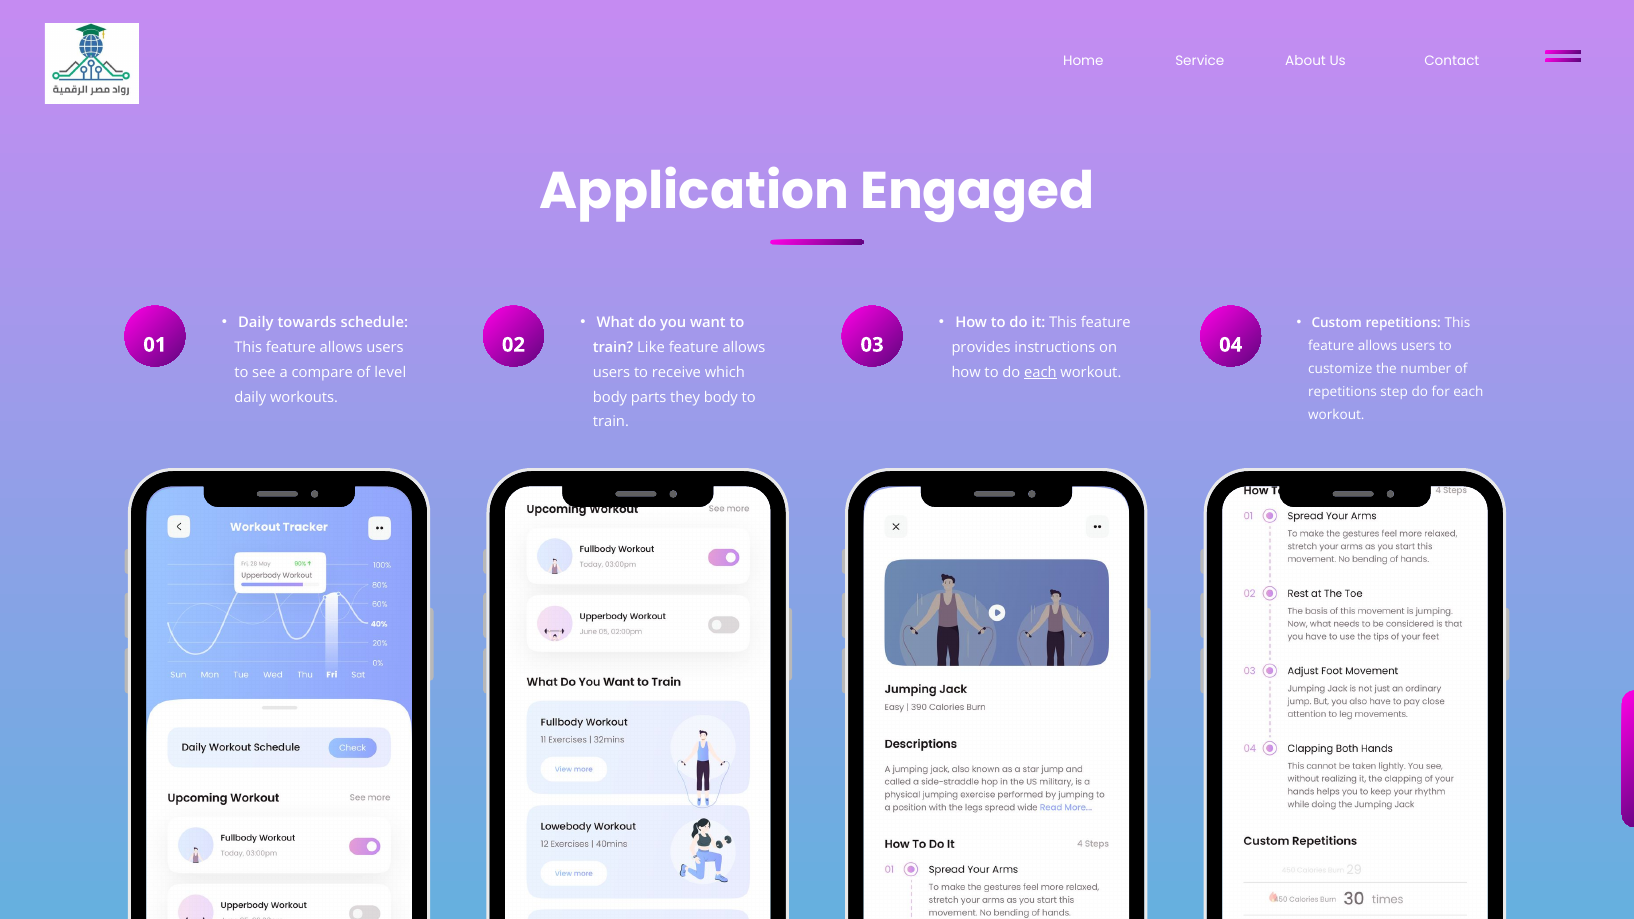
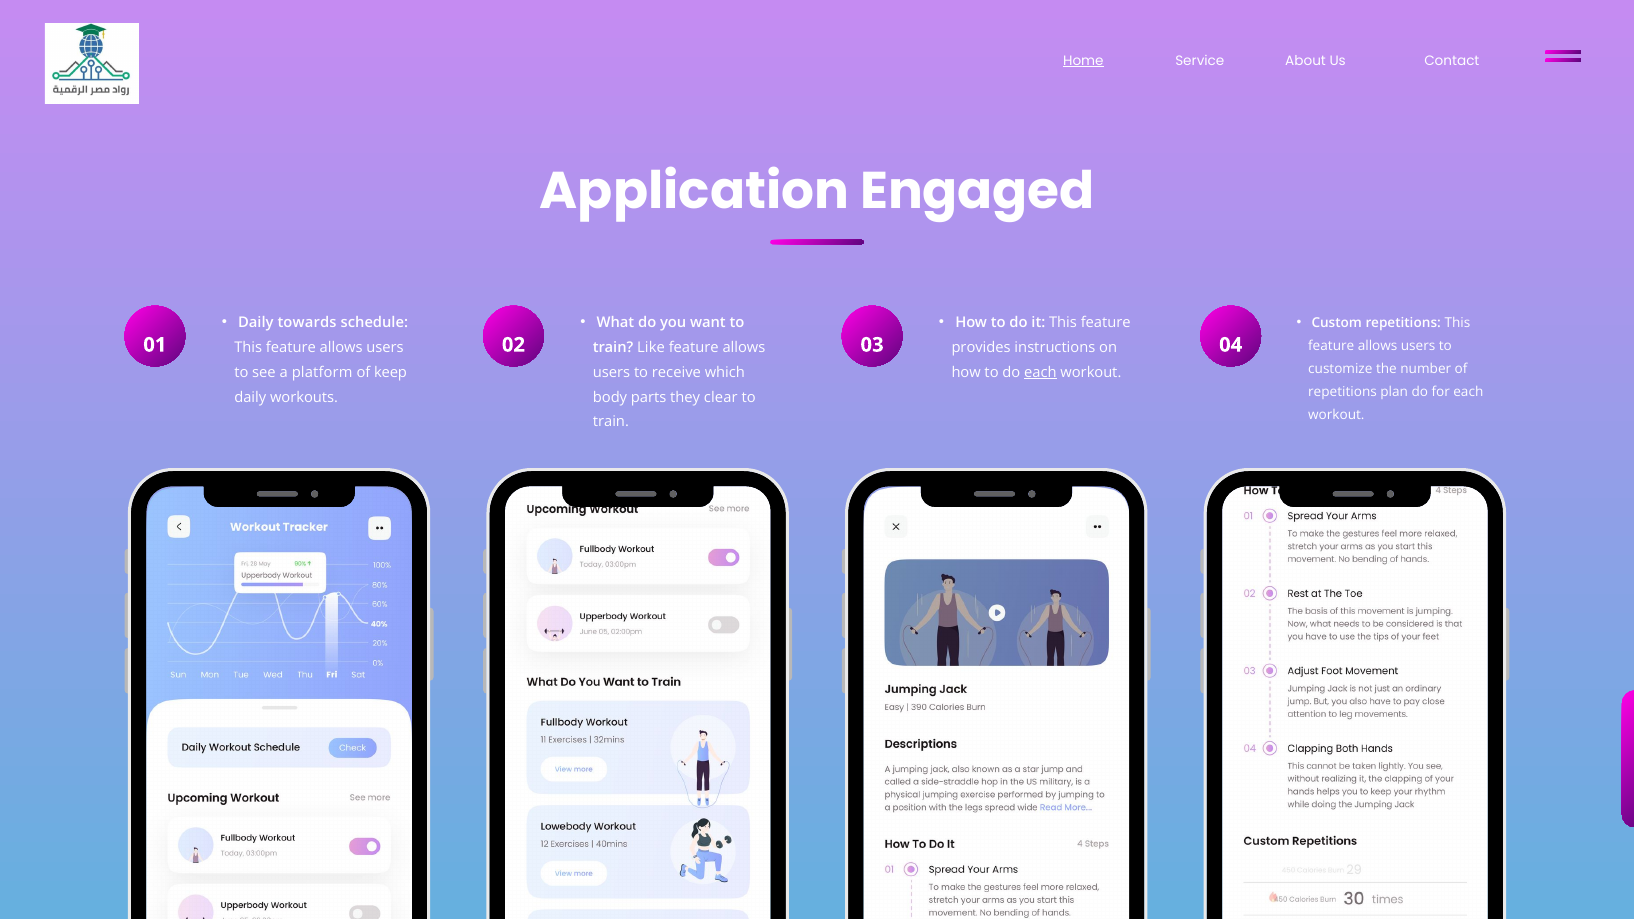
Home underline: none -> present (1083, 61)
compare: compare -> platform (322, 373)
level: level -> keep (390, 373)
step: step -> plan (1394, 392)
they body: body -> clear (721, 397)
